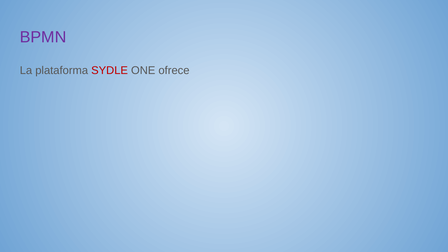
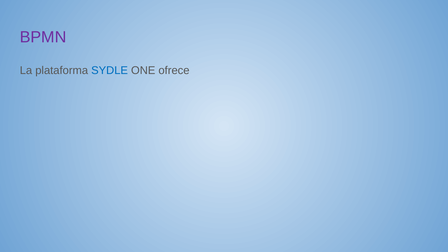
SYDLE colour: red -> blue (110, 70)
